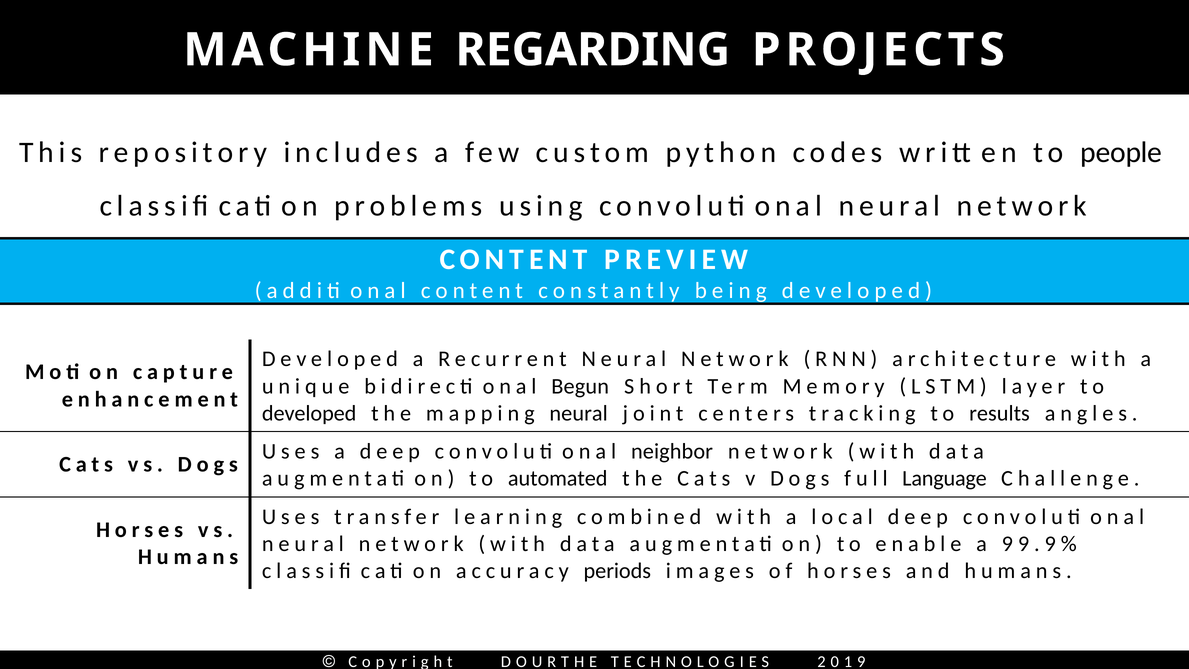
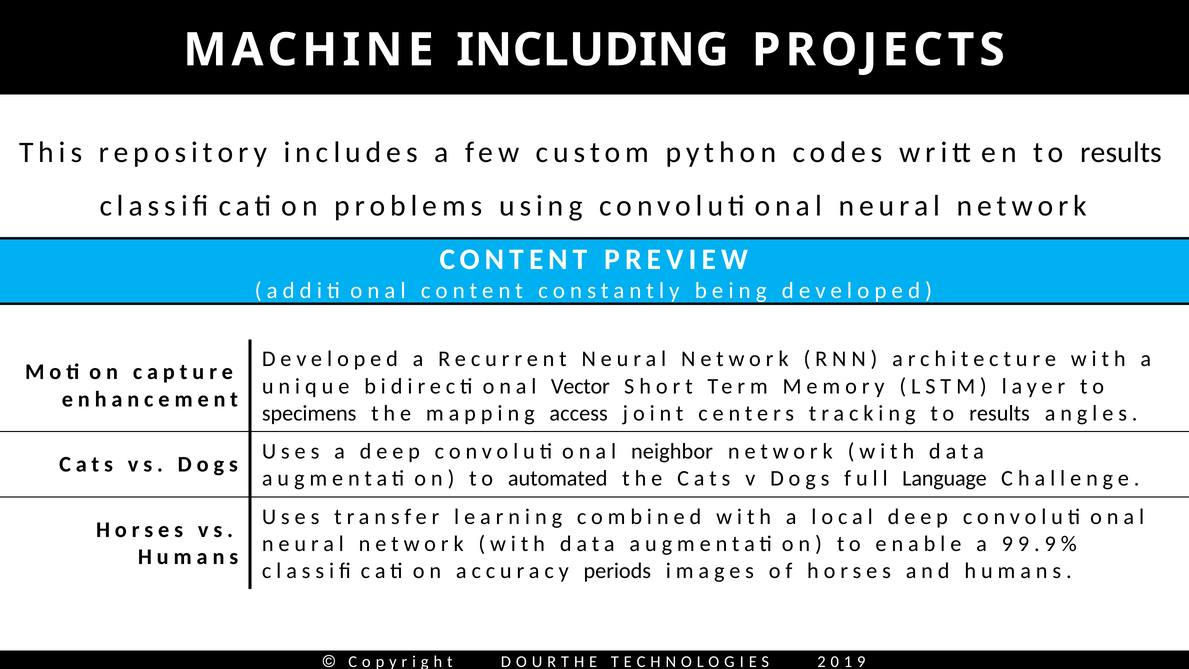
REGARDING: REGARDING -> INCLUDING (593, 50)
people: people -> results (1121, 152)
Begun: Begun -> Vector (580, 386)
developed: developed -> specimens (309, 413)
mapping neural: neural -> access (579, 413)
